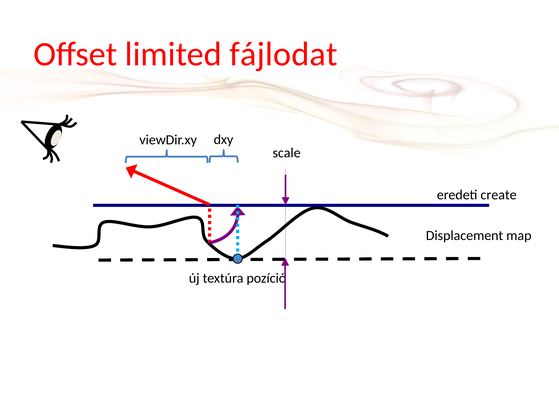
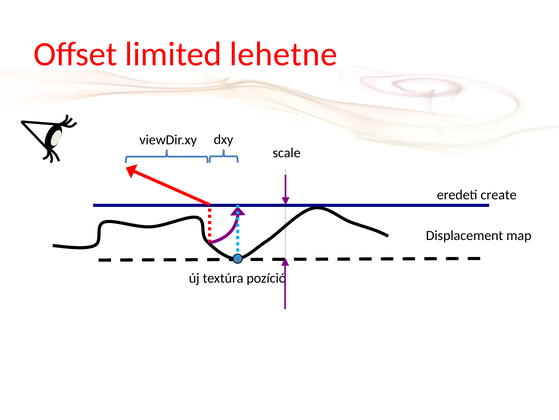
fájlodat: fájlodat -> lehetne (283, 54)
